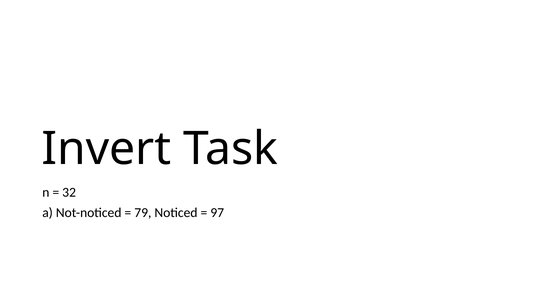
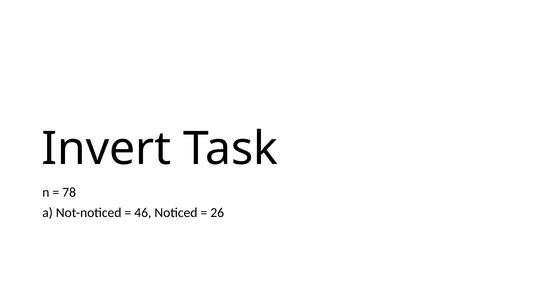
32: 32 -> 78 (69, 192)
79: 79 -> 46 (143, 213)
97: 97 -> 26 (217, 213)
